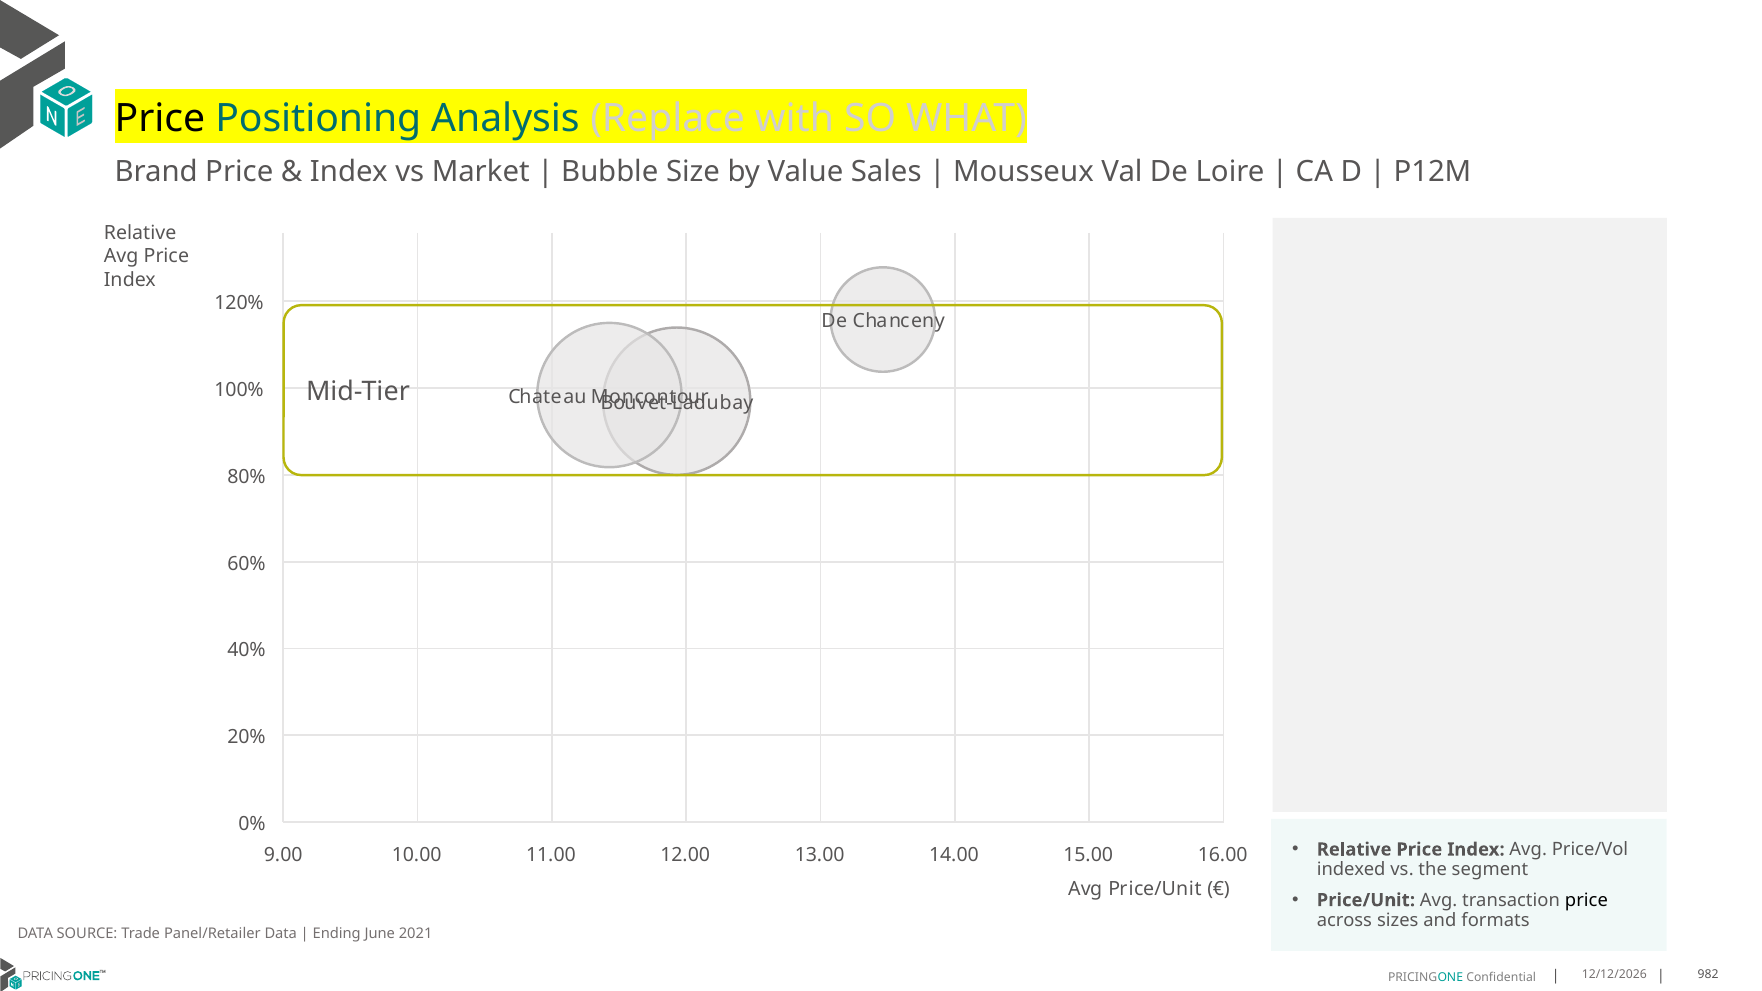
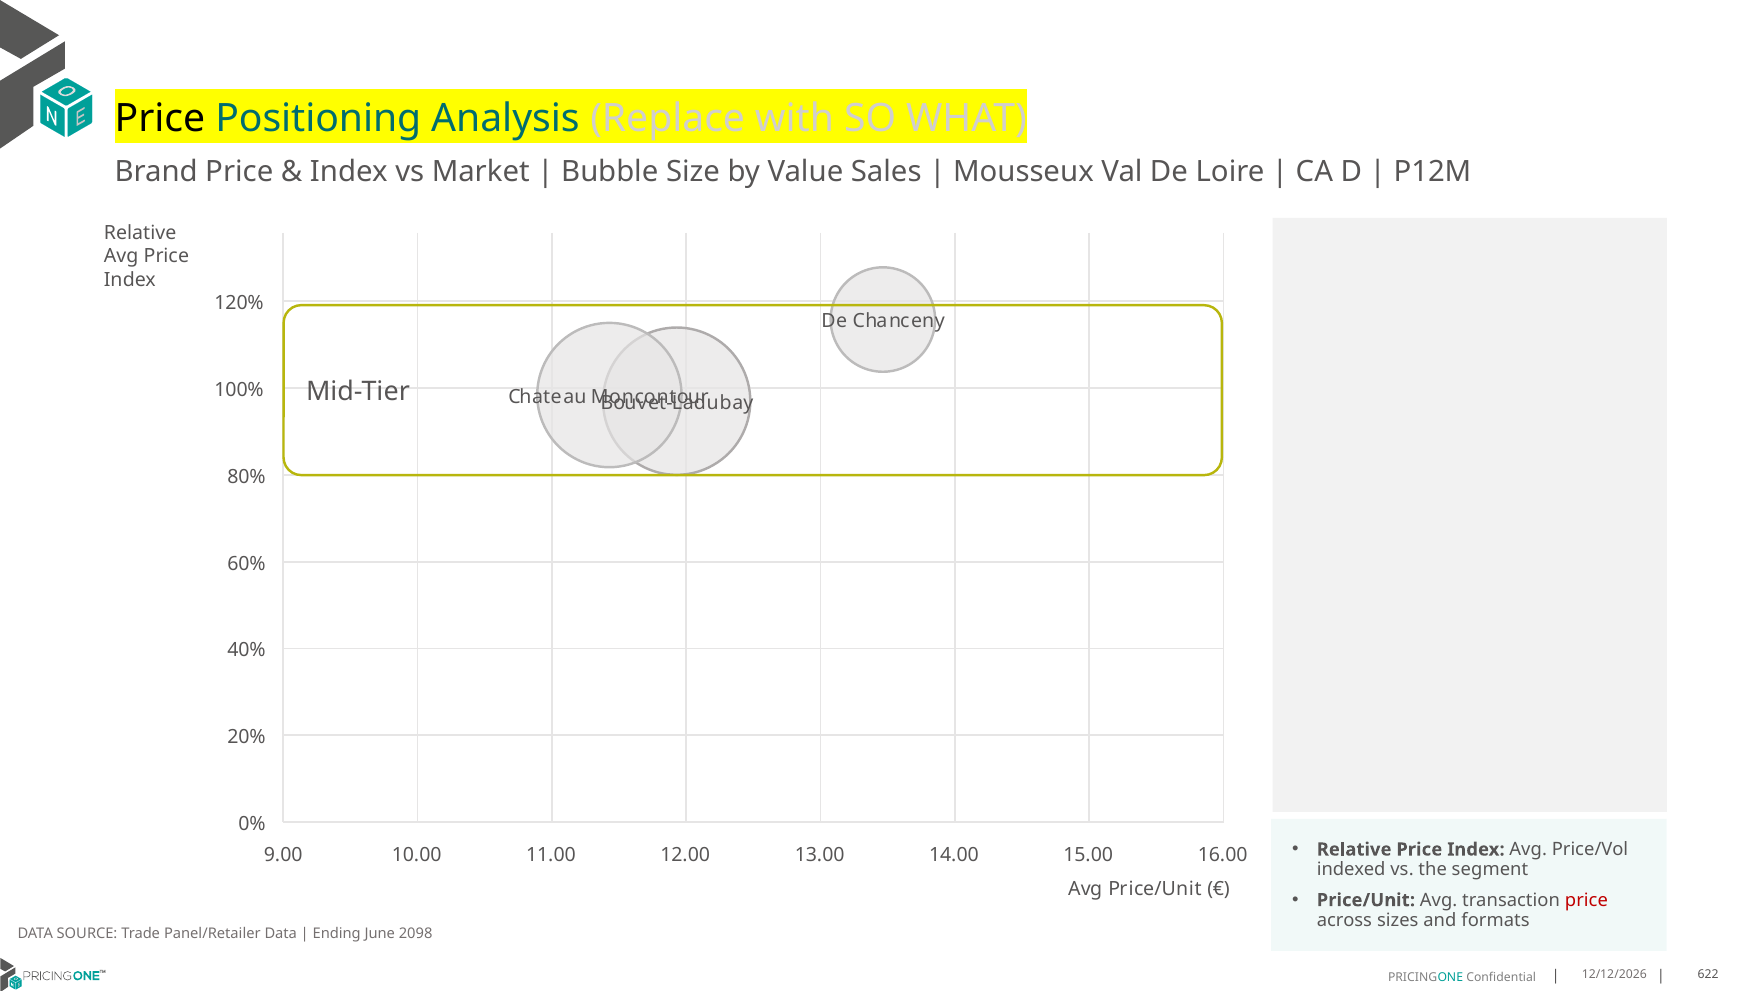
price colour: black -> red (1586, 900)
2021: 2021 -> 2098 (416, 934)
982: 982 -> 622 (1708, 975)
